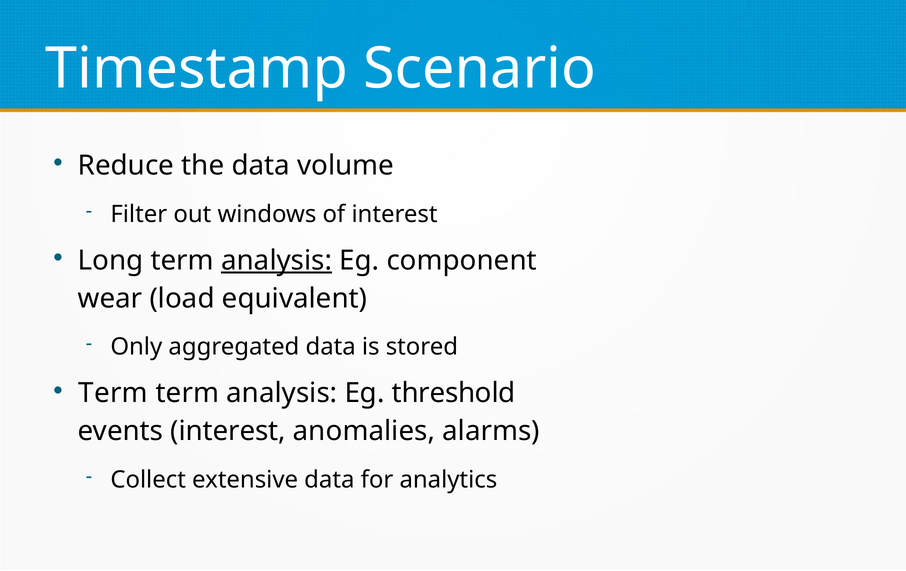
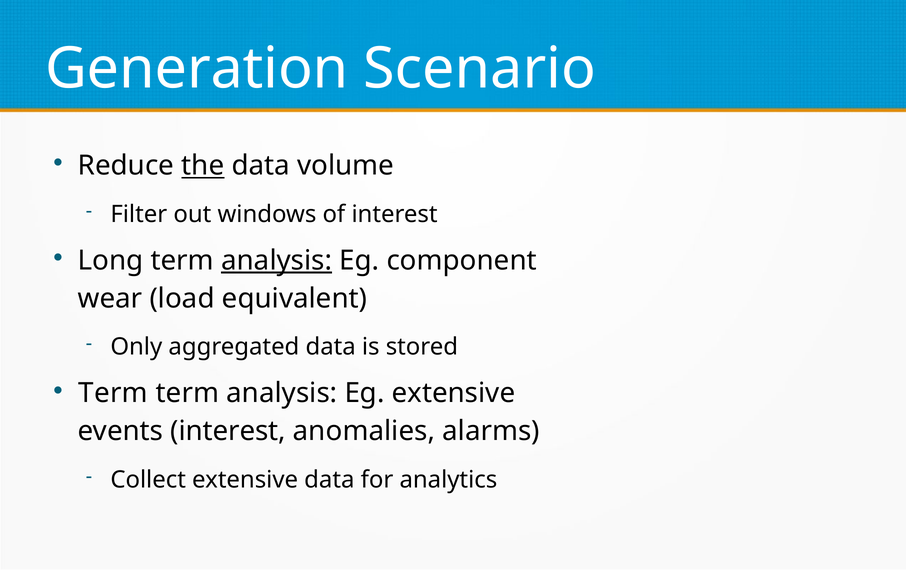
Timestamp: Timestamp -> Generation (197, 69)
the underline: none -> present (203, 166)
Eg threshold: threshold -> extensive (454, 393)
